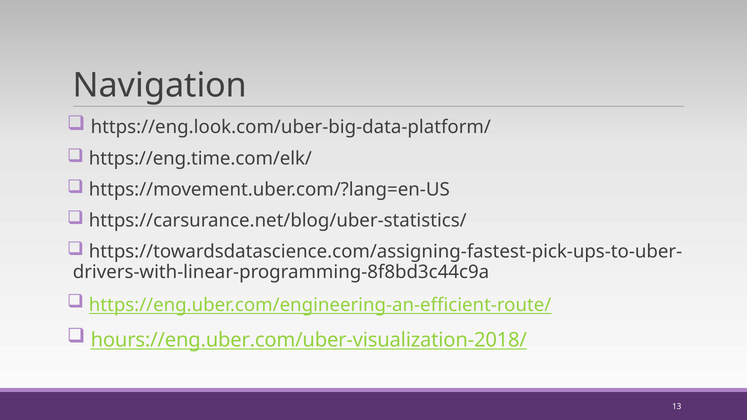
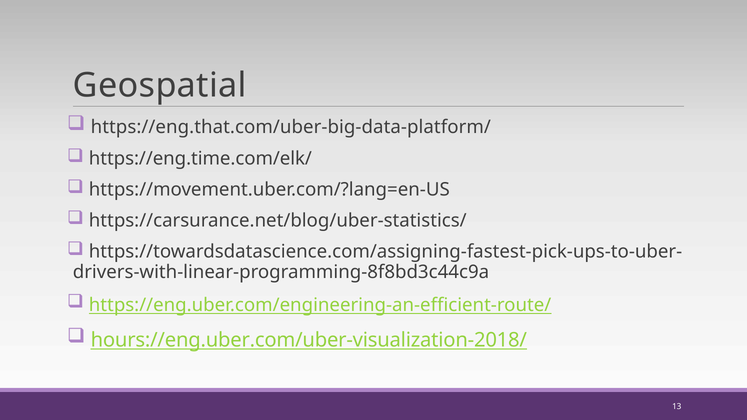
Navigation: Navigation -> Geospatial (160, 85)
https://eng.look.com/uber-big-data-platform/: https://eng.look.com/uber-big-data-platform/ -> https://eng.that.com/uber-big-data-platform/ (291, 127)
